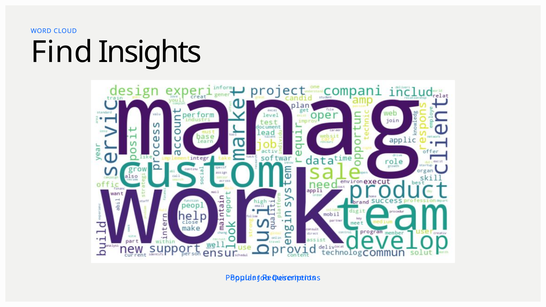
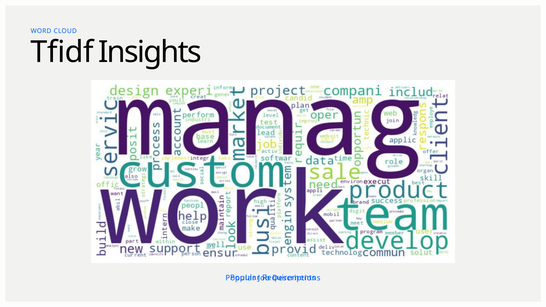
Find: Find -> Tfidf (62, 52)
